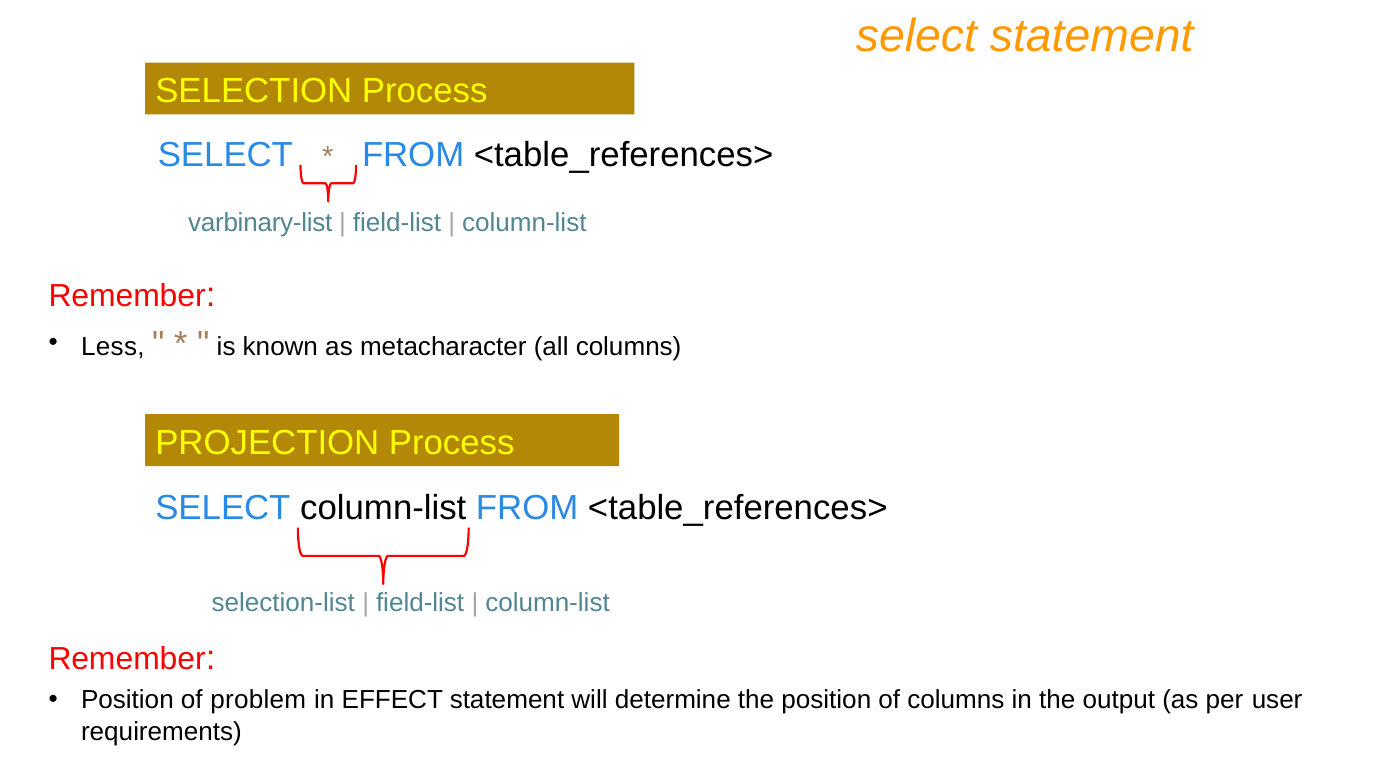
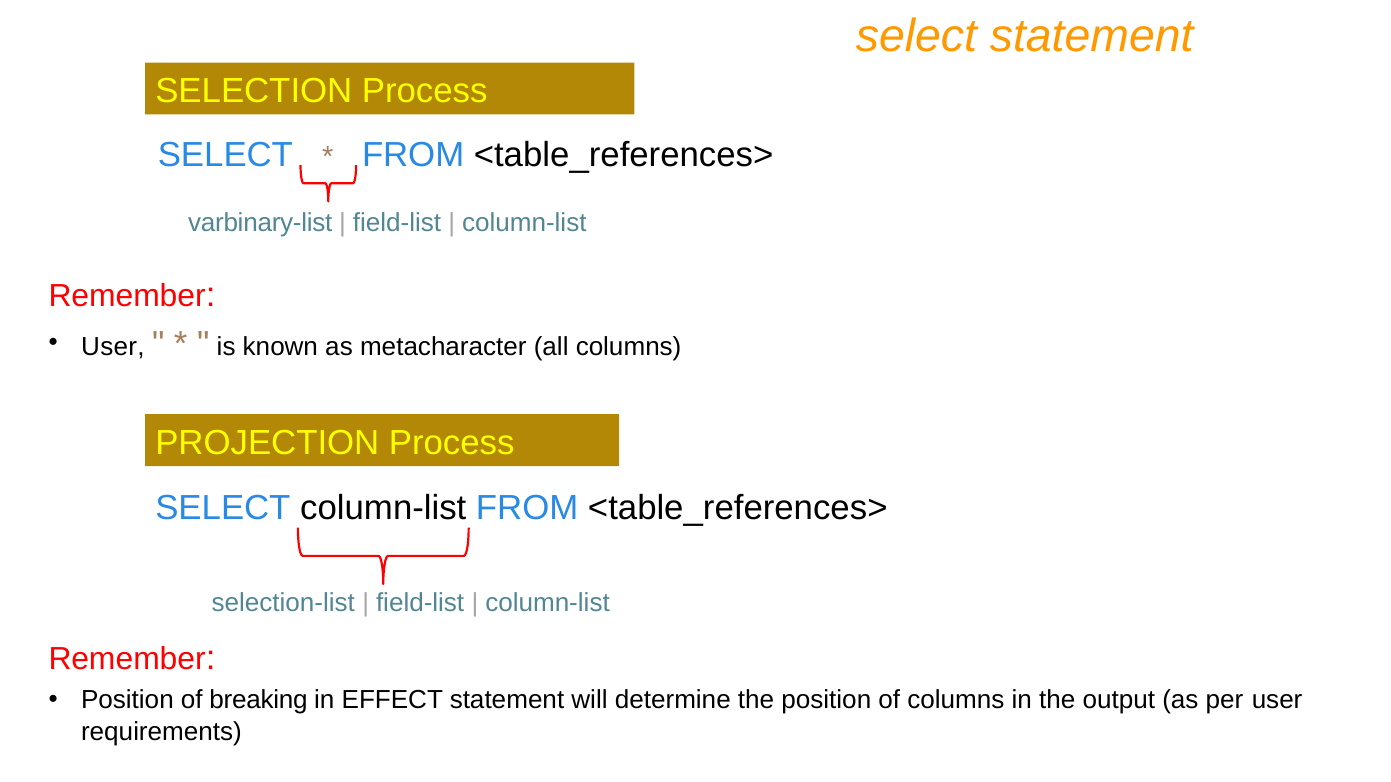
Less: Less -> User (113, 347)
problem: problem -> breaking (259, 701)
